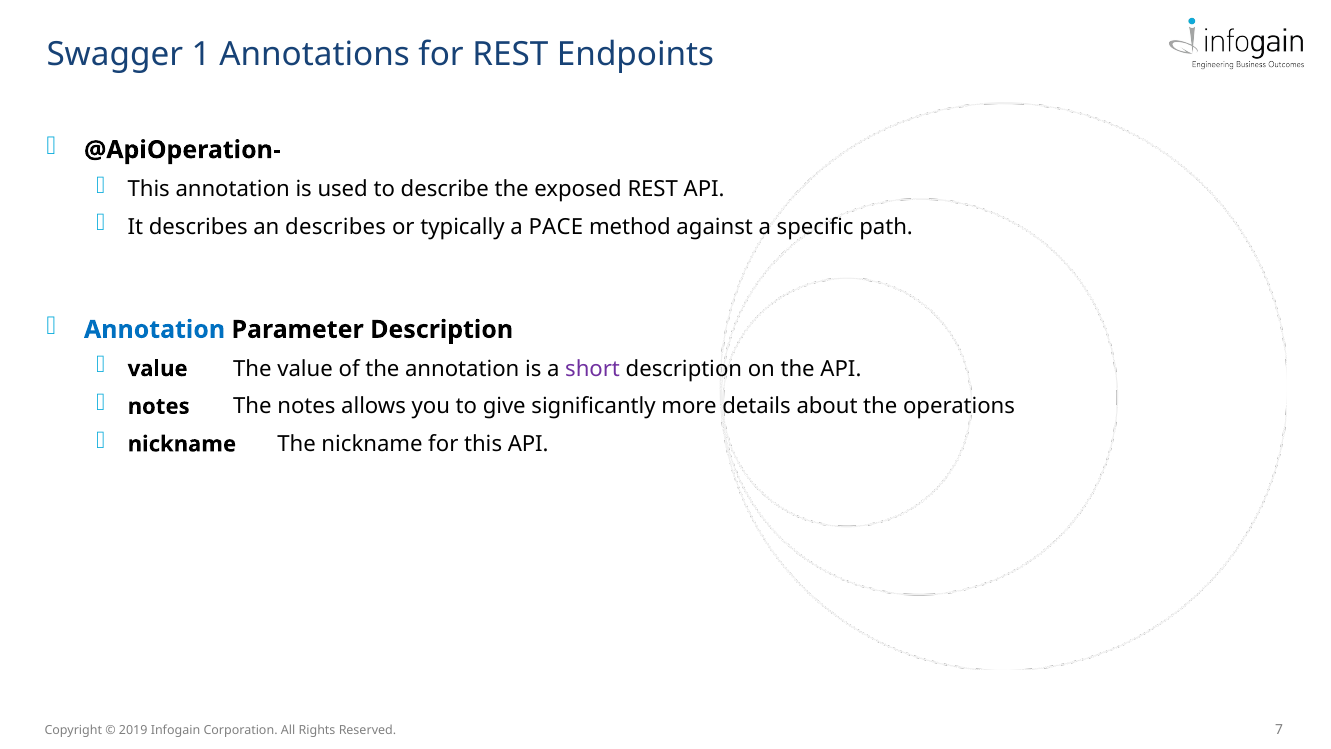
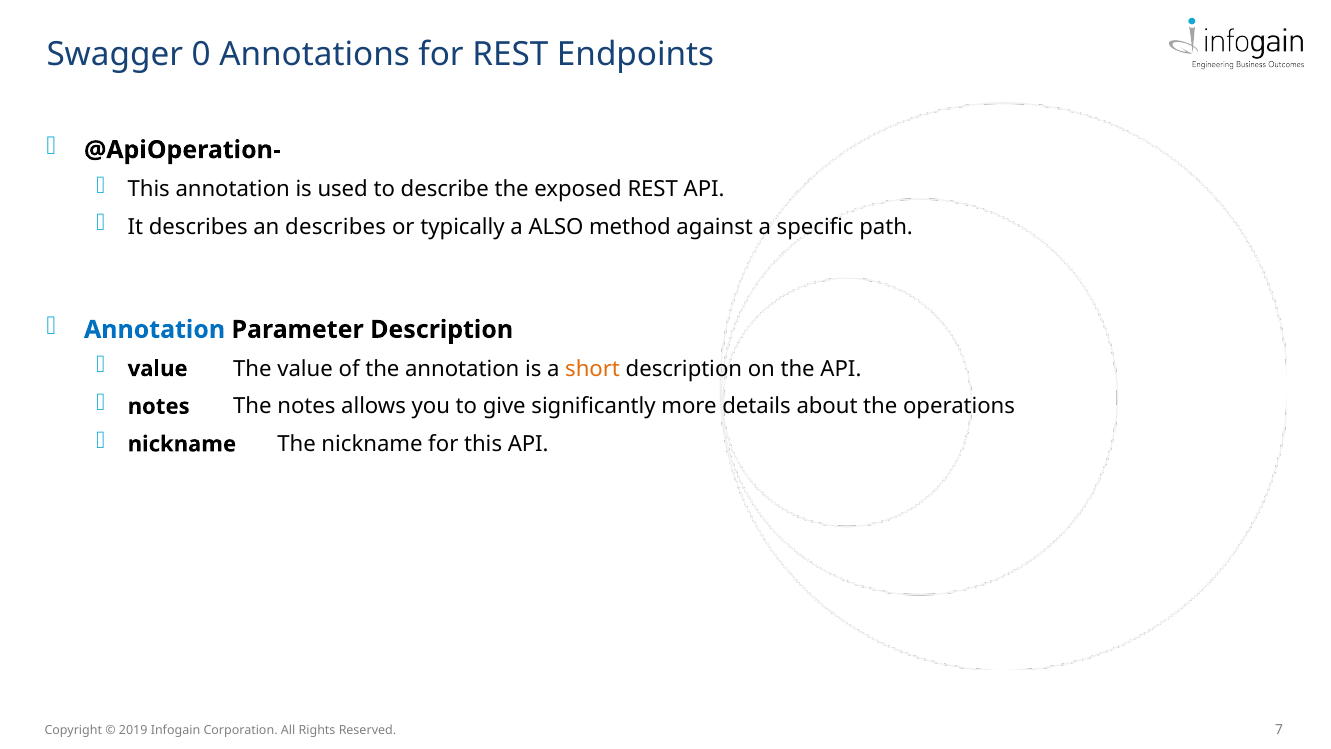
1: 1 -> 0 (201, 54)
PACE: PACE -> ALSO (556, 227)
short colour: purple -> orange (593, 369)
